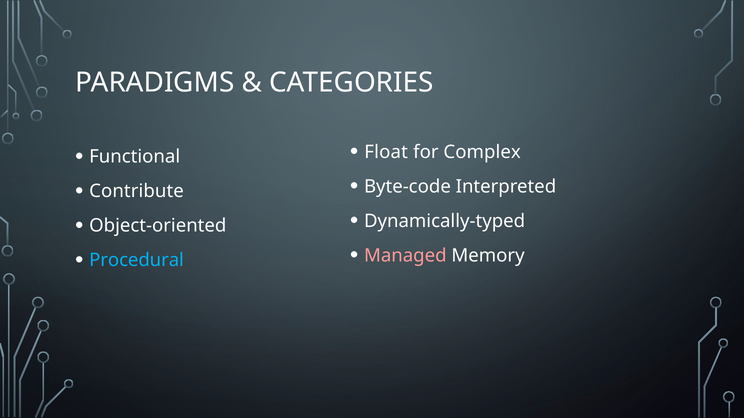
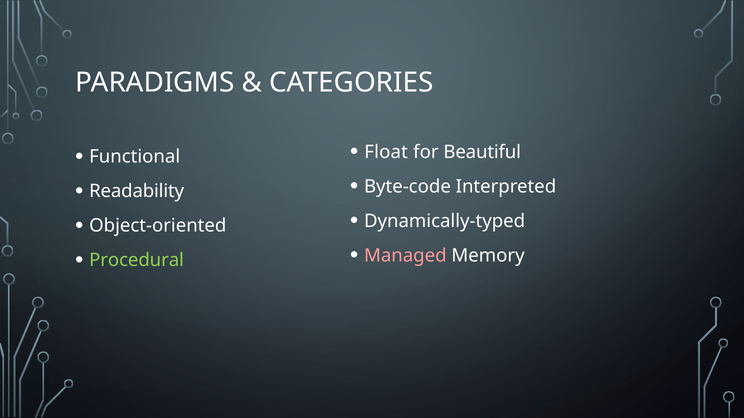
Complex: Complex -> Beautiful (482, 152)
Contribute: Contribute -> Readability (137, 192)
Procedural colour: light blue -> light green (137, 261)
